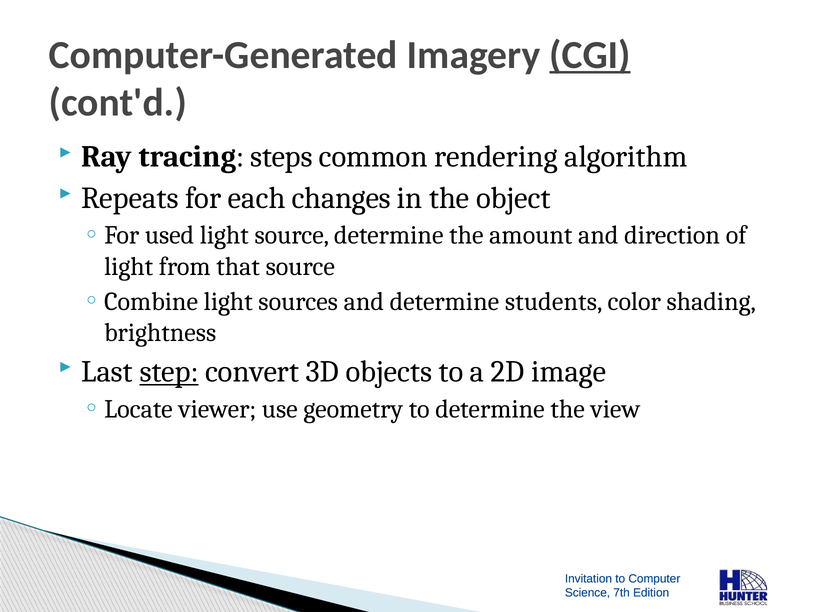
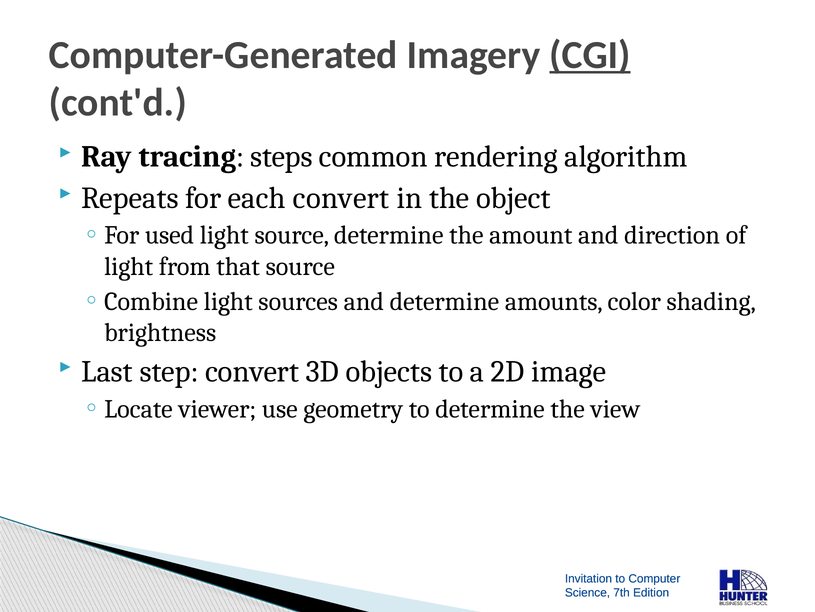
each changes: changes -> convert (341, 198)
students: students -> amounts (554, 301)
step underline: present -> none (169, 371)
